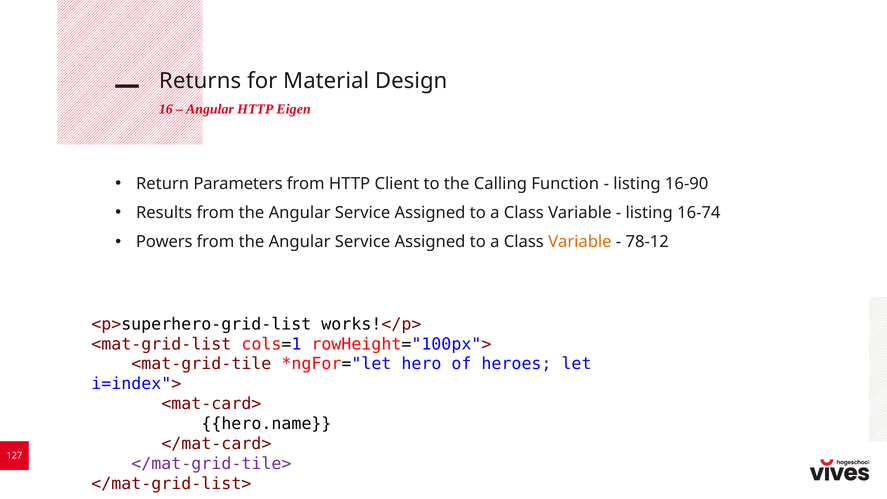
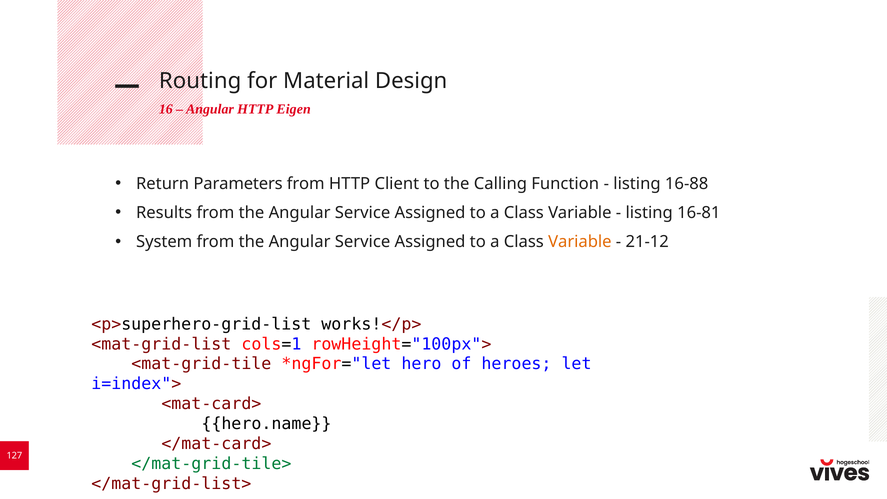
Returns: Returns -> Routing (200, 81)
16-90: 16-90 -> 16-88 (687, 184)
16-74: 16-74 -> 16-81 (699, 213)
Powers: Powers -> System (164, 242)
78-12: 78-12 -> 21-12 (647, 242)
</mat-grid-tile> colour: purple -> green (211, 464)
